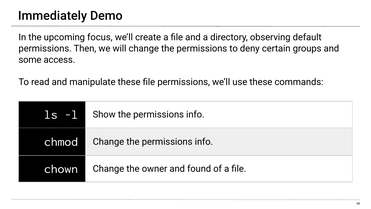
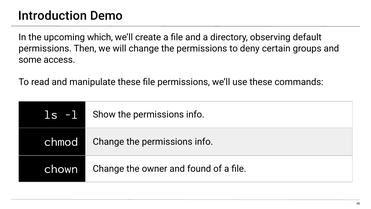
Immediately: Immediately -> Introduction (52, 16)
focus: focus -> which (100, 37)
